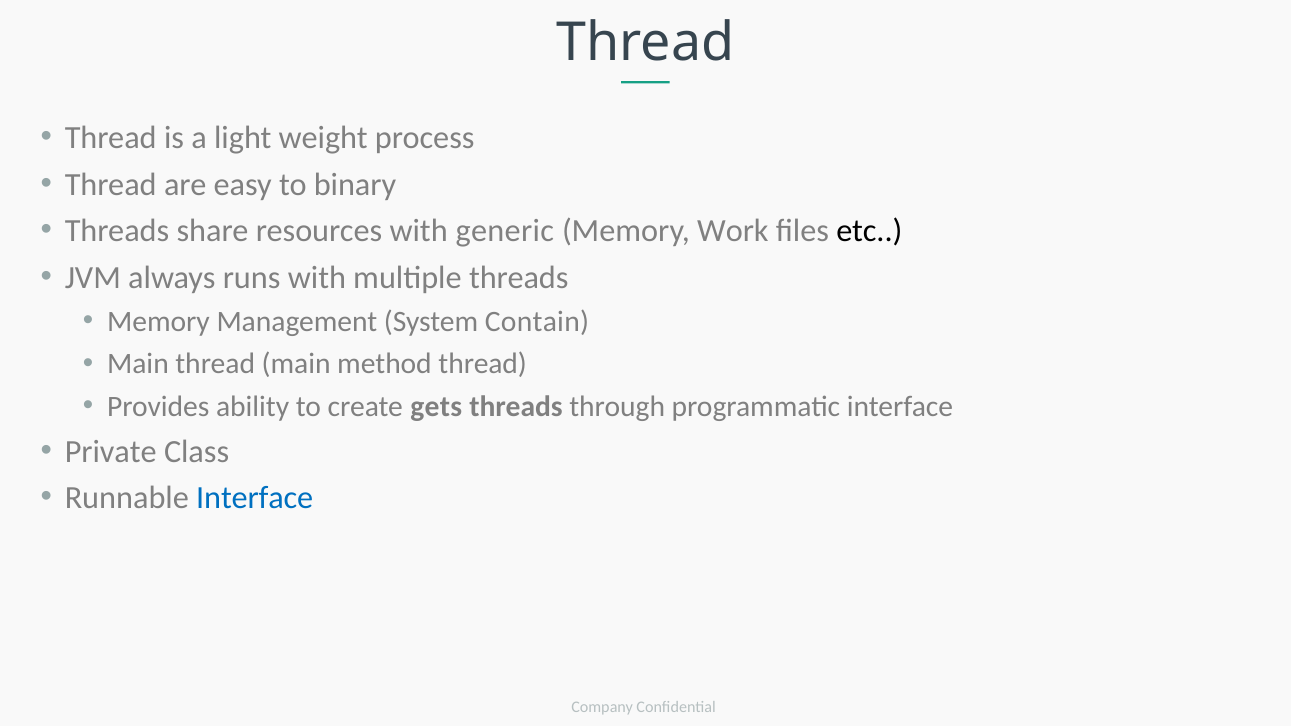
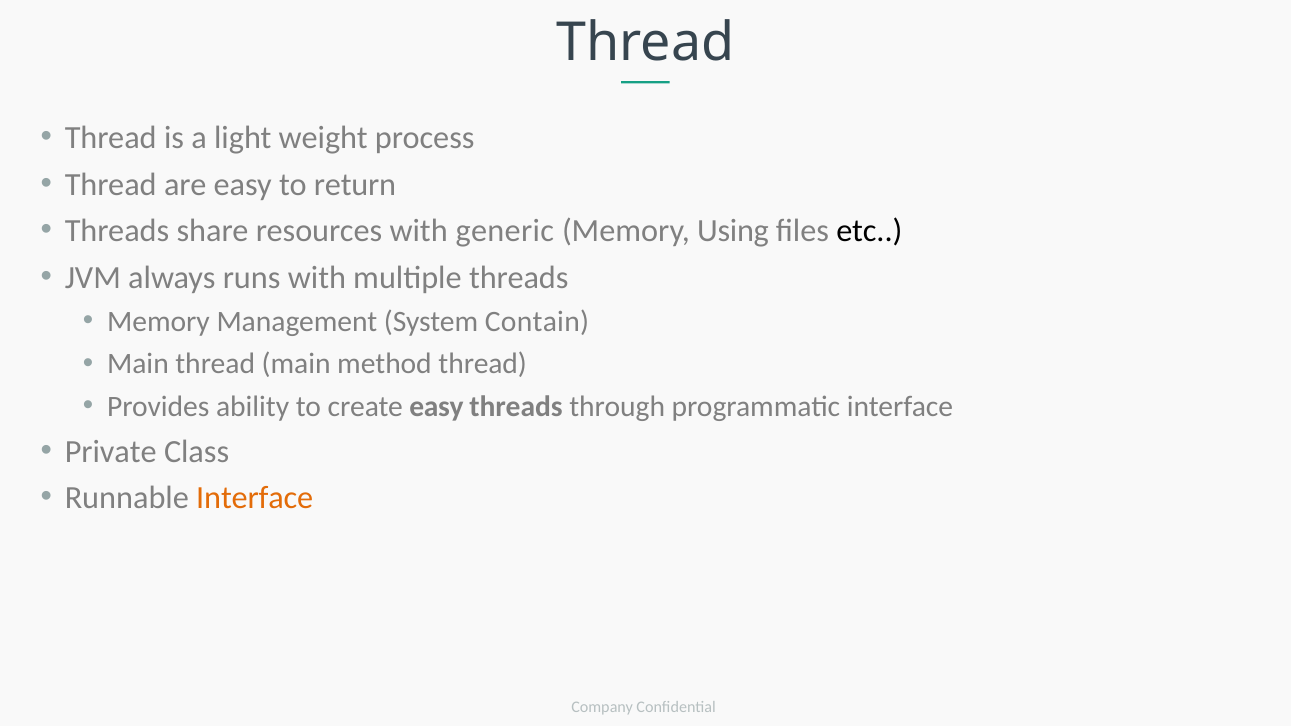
binary: binary -> return (355, 185)
Work: Work -> Using (733, 231)
create gets: gets -> easy (437, 407)
Interface colour: blue -> orange (255, 498)
